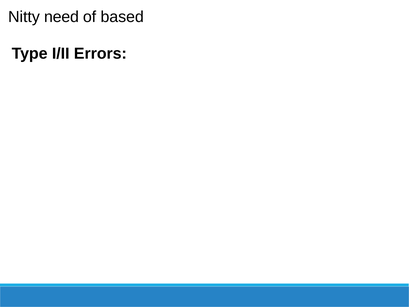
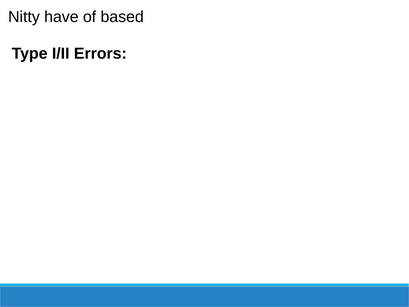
need: need -> have (61, 17)
